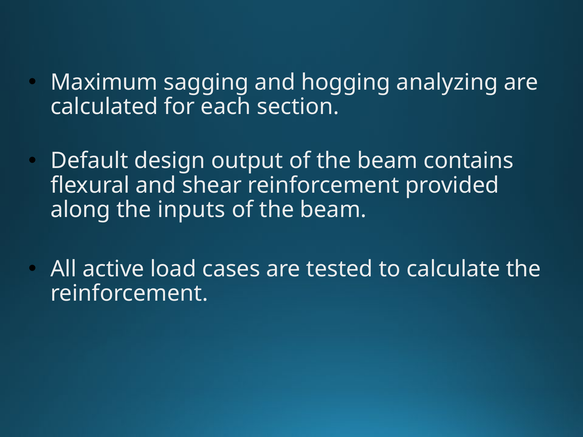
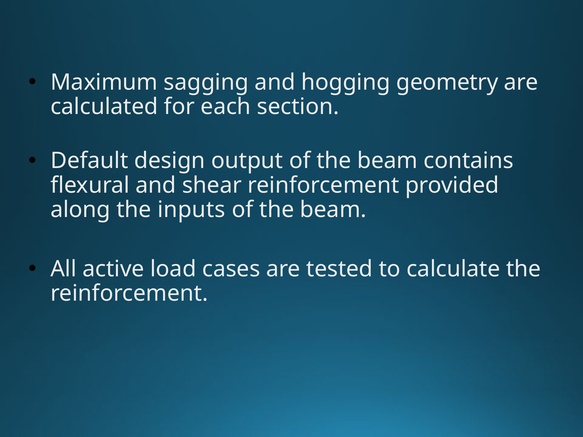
analyzing: analyzing -> geometry (447, 82)
